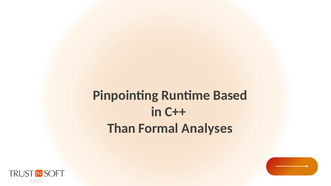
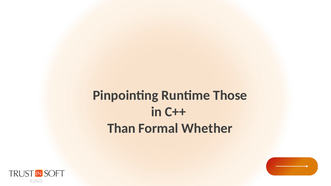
Based: Based -> Those (230, 95)
Analyses: Analyses -> Whether (207, 128)
